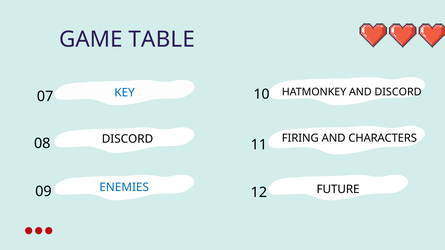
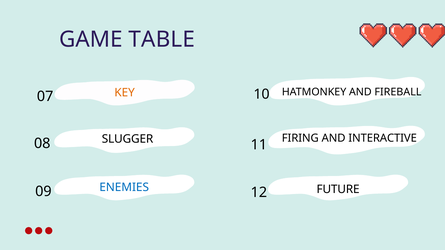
AND DISCORD: DISCORD -> FIREBALL (398, 92)
KEY colour: blue -> orange (125, 93)
CHARACTERS: CHARACTERS -> INTERACTIVE (383, 138)
08 DISCORD: DISCORD -> SLUGGER (128, 139)
